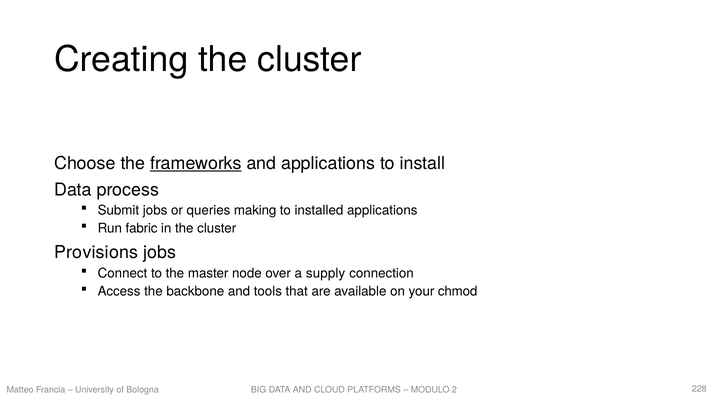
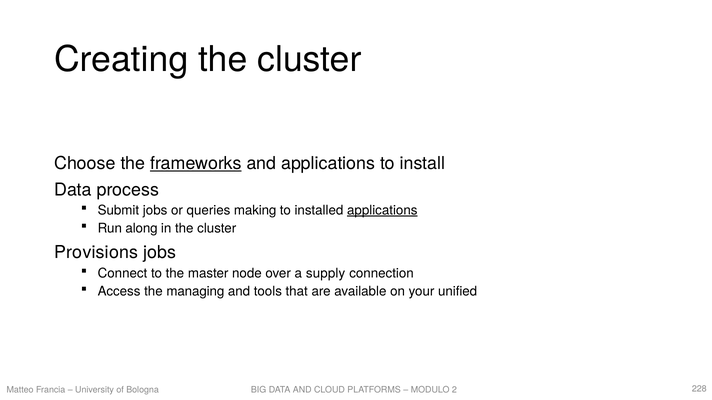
applications underline: none -> present (382, 211)
fabric: fabric -> along (142, 229)
backbone: backbone -> managing (195, 292)
chmod: chmod -> unified (458, 292)
